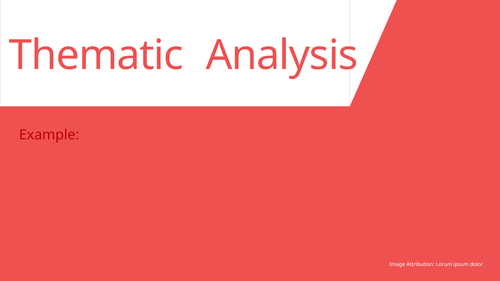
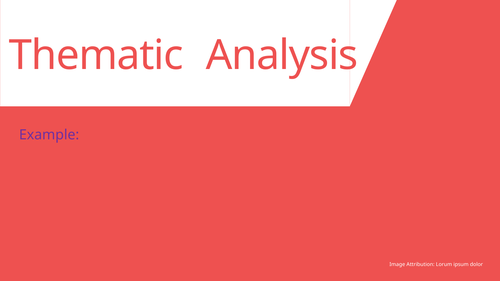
Example colour: red -> purple (49, 135)
